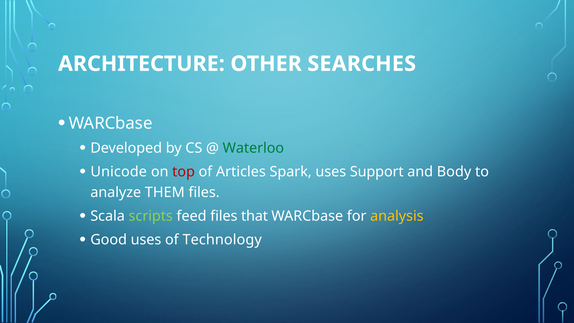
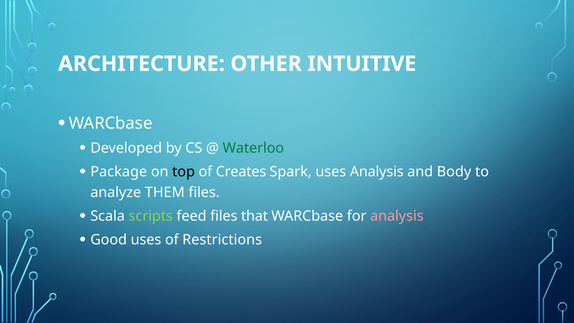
SEARCHES: SEARCHES -> INTUITIVE (362, 64)
Unicode: Unicode -> Package (119, 172)
top colour: red -> black (184, 172)
Articles: Articles -> Creates (241, 172)
uses Support: Support -> Analysis (377, 172)
analysis colour: yellow -> pink (397, 216)
Technology: Technology -> Restrictions (222, 240)
